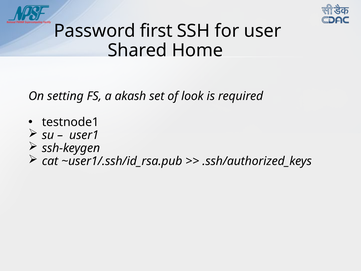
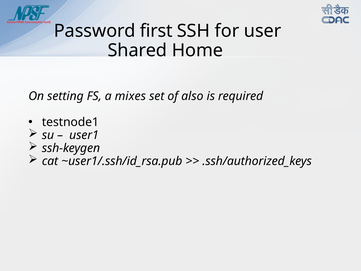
akash: akash -> mixes (130, 96)
look: look -> also (192, 96)
